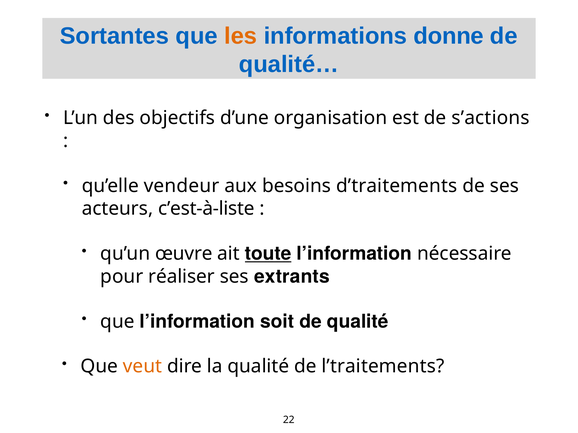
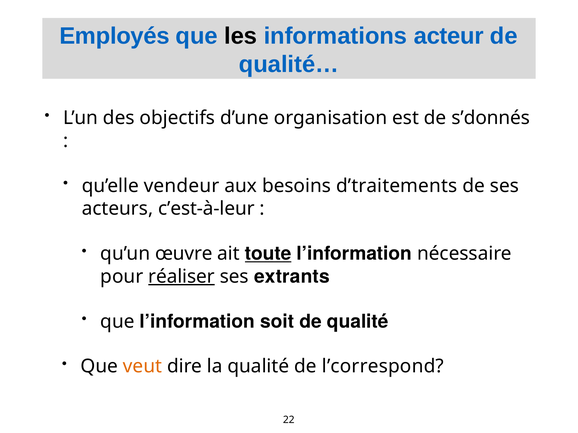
Sortantes: Sortantes -> Employés (115, 36)
les colour: orange -> black (241, 36)
donne: donne -> acteur (449, 36)
s’actions: s’actions -> s’donnés (491, 118)
c’est-à-liste: c’est-à-liste -> c’est-à-leur (206, 209)
réaliser underline: none -> present (181, 277)
l’traitements: l’traitements -> l’correspond (383, 367)
